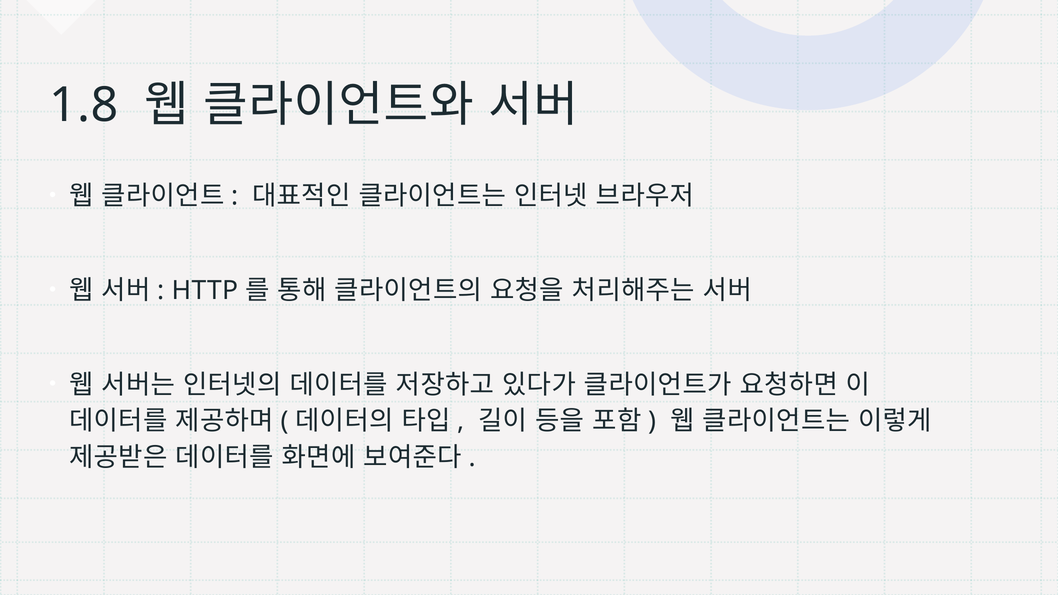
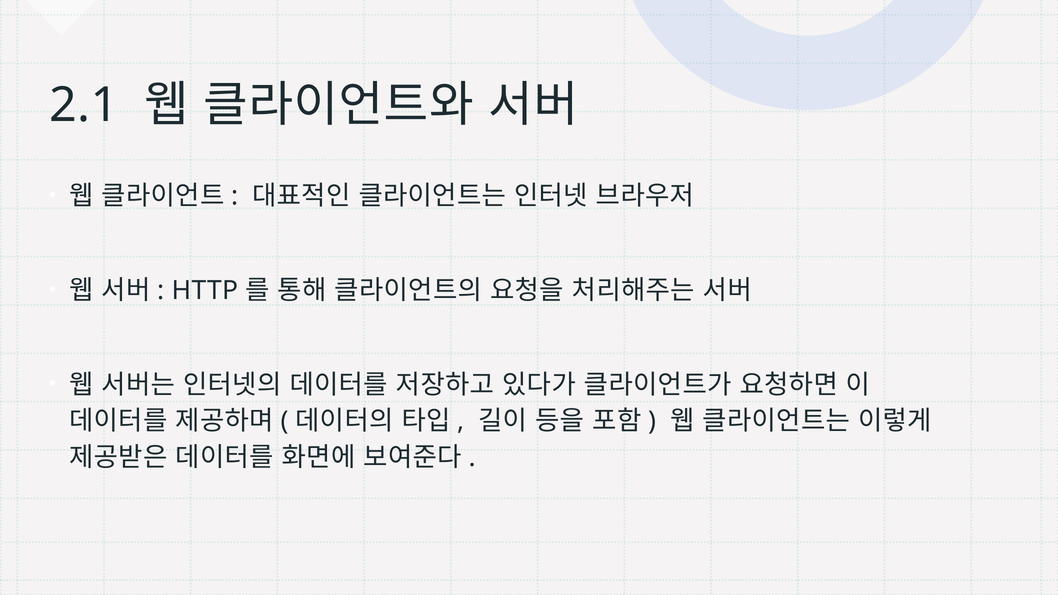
1.8: 1.8 -> 2.1 (84, 105)
